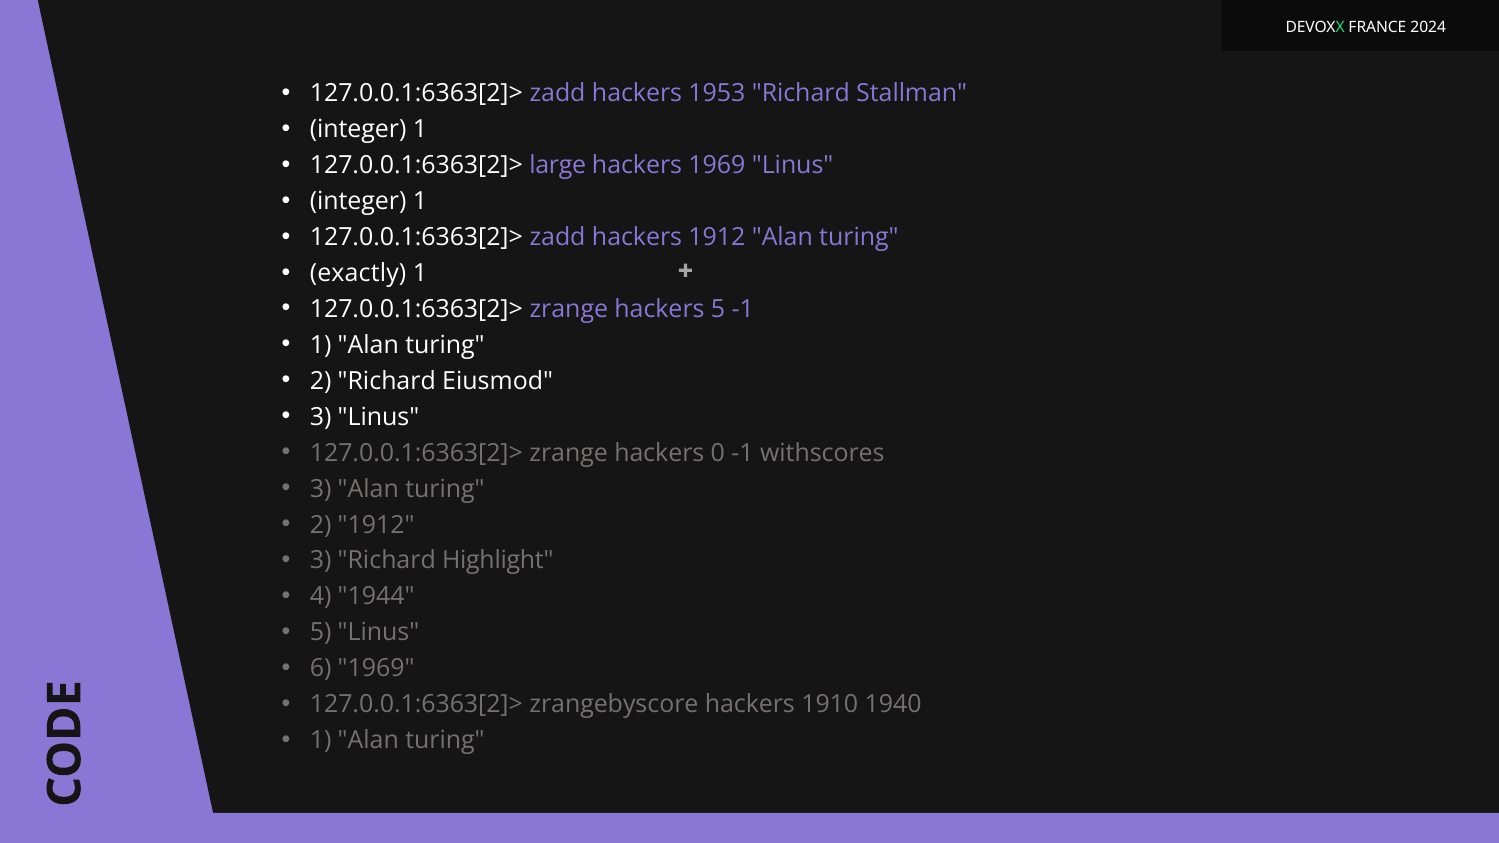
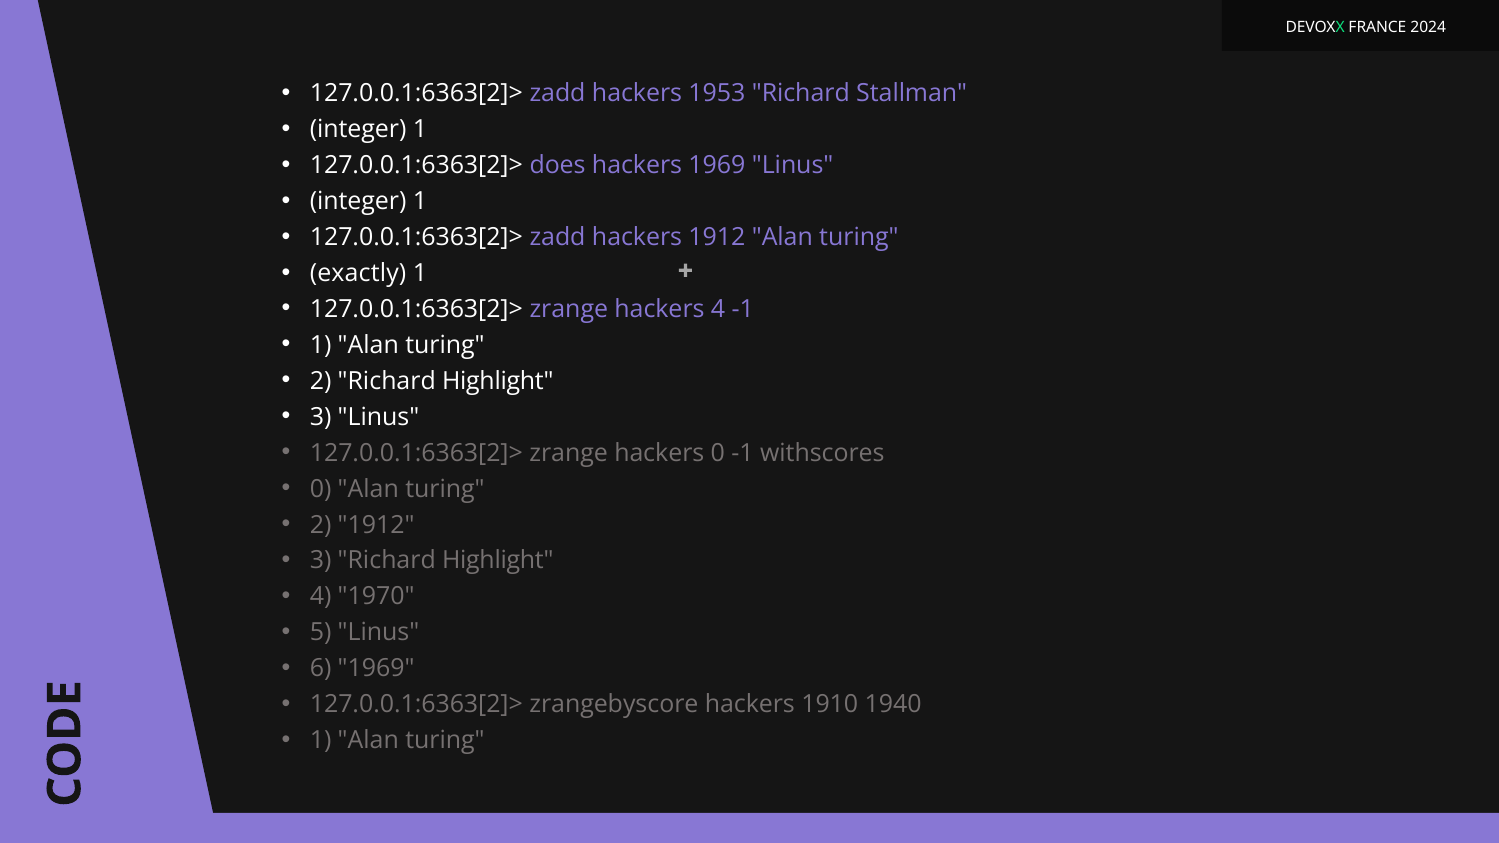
large: large -> does (558, 165)
hackers 5: 5 -> 4 (718, 309)
2 Richard Eiusmod: Eiusmod -> Highlight (498, 381)
3: 3 -> 0 (321, 489)
1944: 1944 -> 1970 (376, 597)
